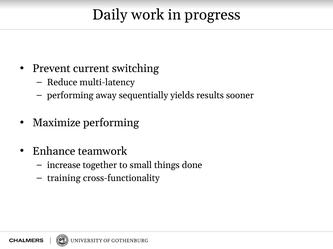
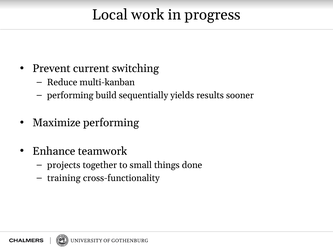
Daily: Daily -> Local (110, 15)
multi-latency: multi-latency -> multi-kanban (107, 83)
away: away -> build (106, 96)
increase: increase -> projects (64, 166)
